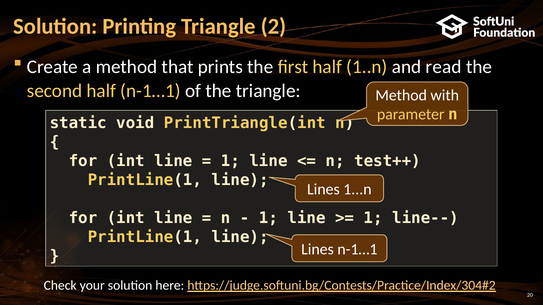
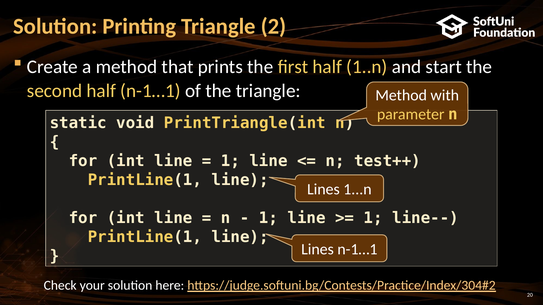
read: read -> start (444, 67)
